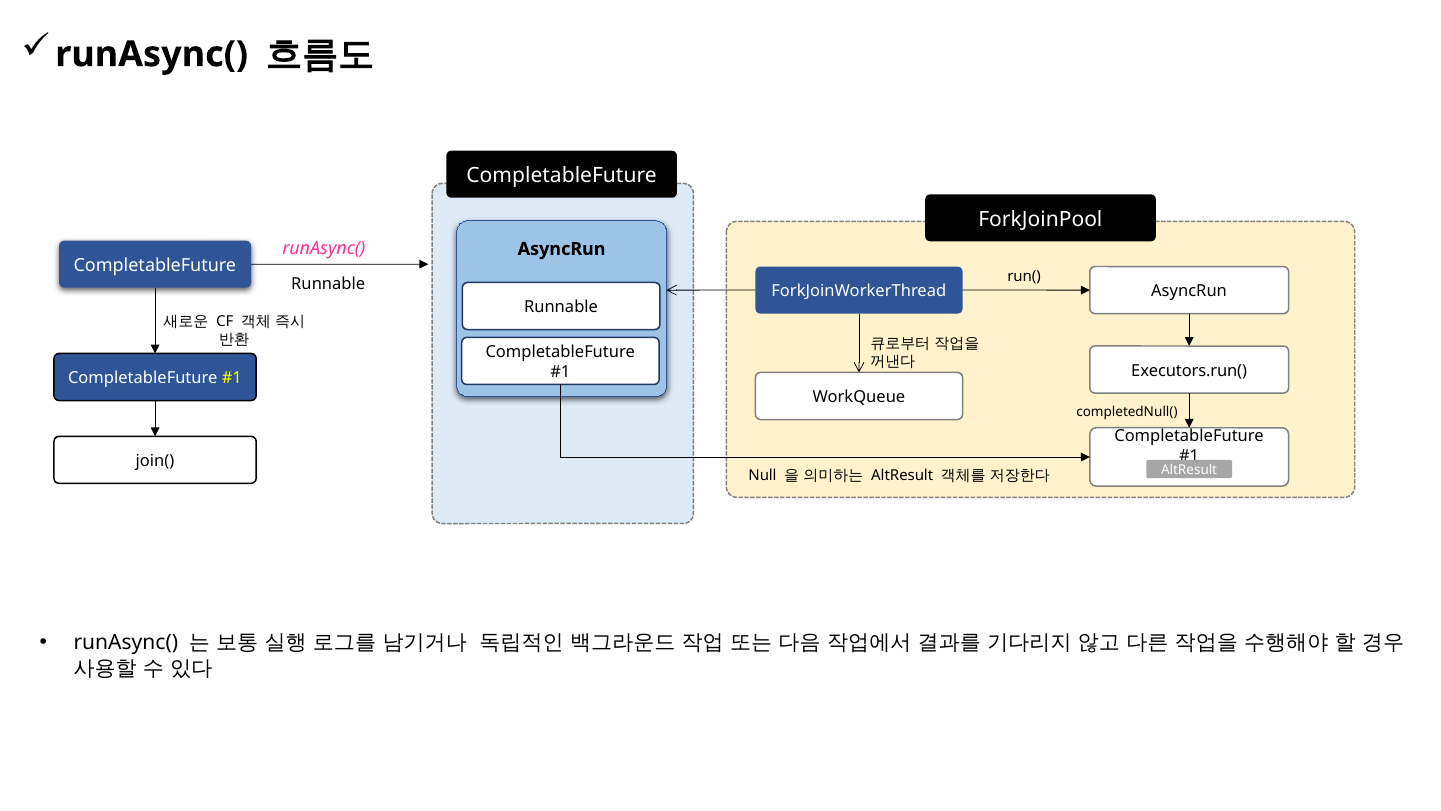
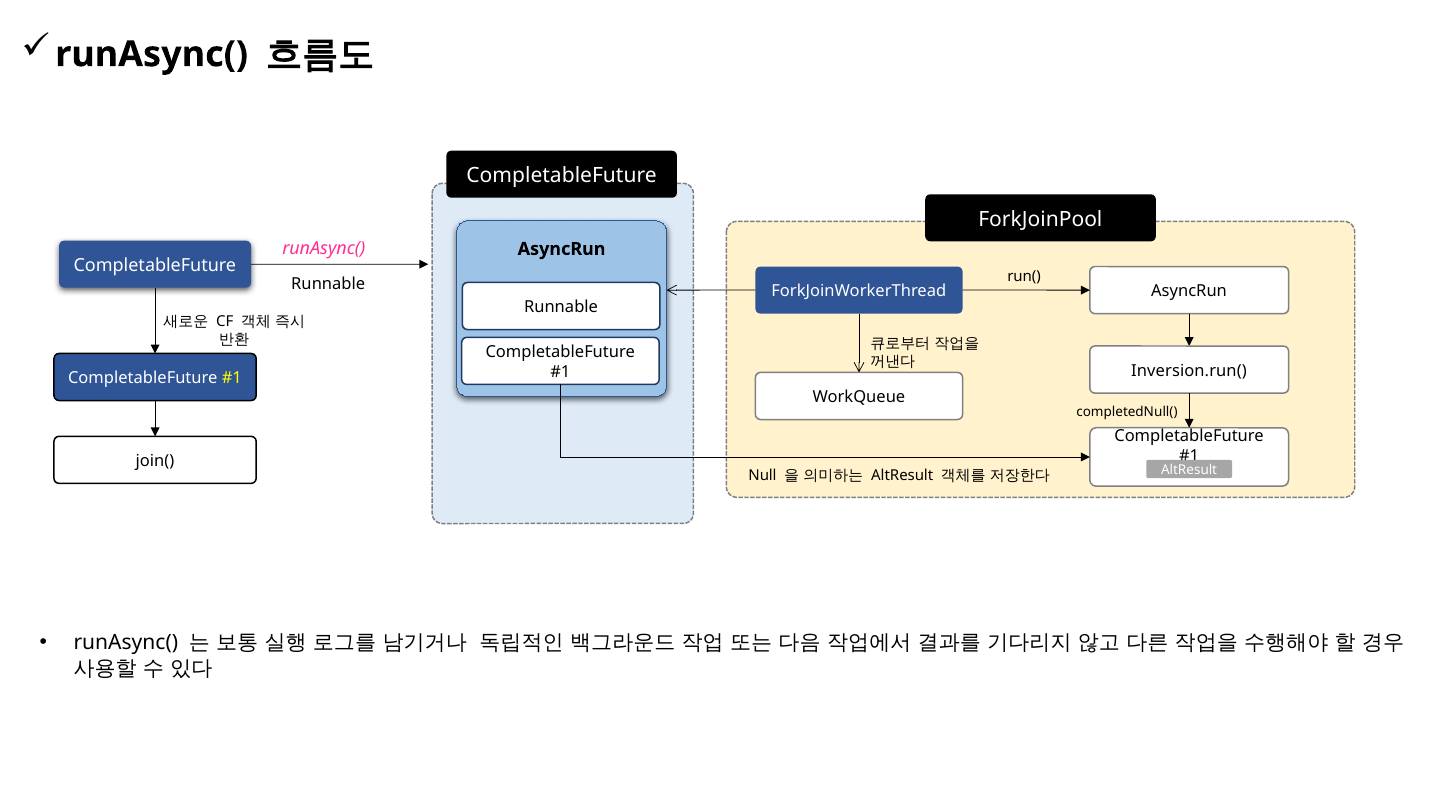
Executors.run(: Executors.run( -> Inversion.run( (1189, 370)
